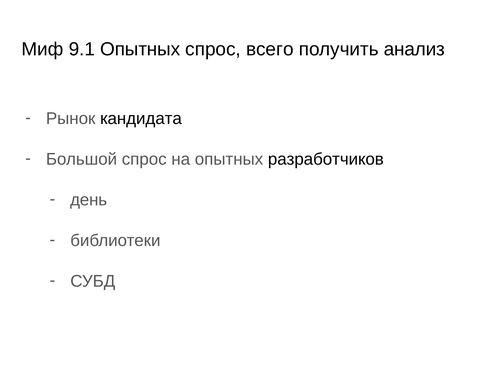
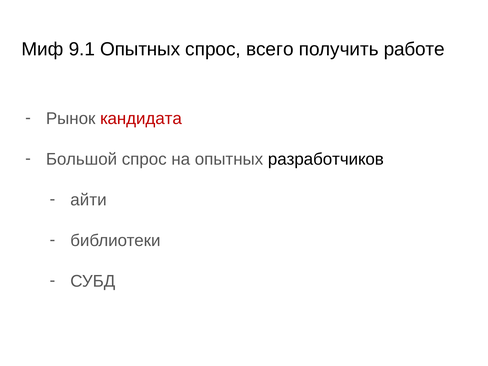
анализ: анализ -> работе (414, 49)
кандидата colour: black -> red (141, 119)
день: день -> айти (88, 200)
